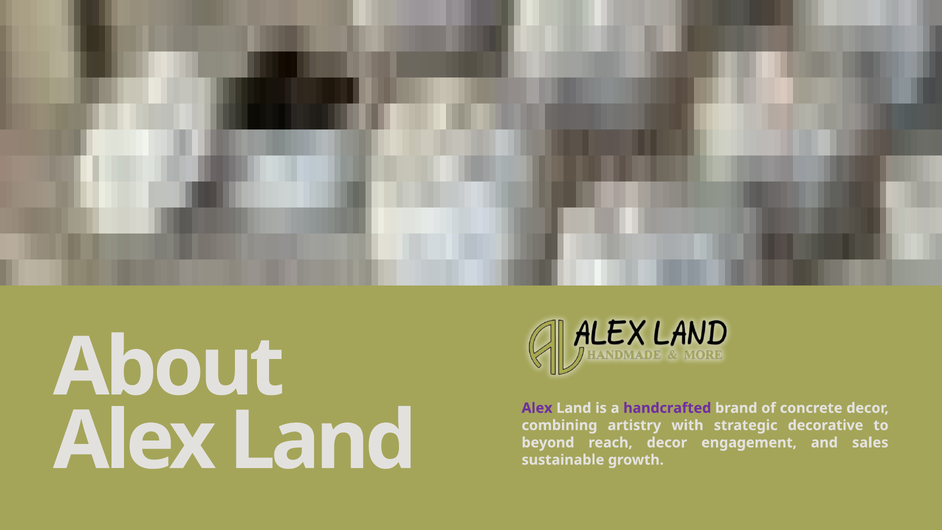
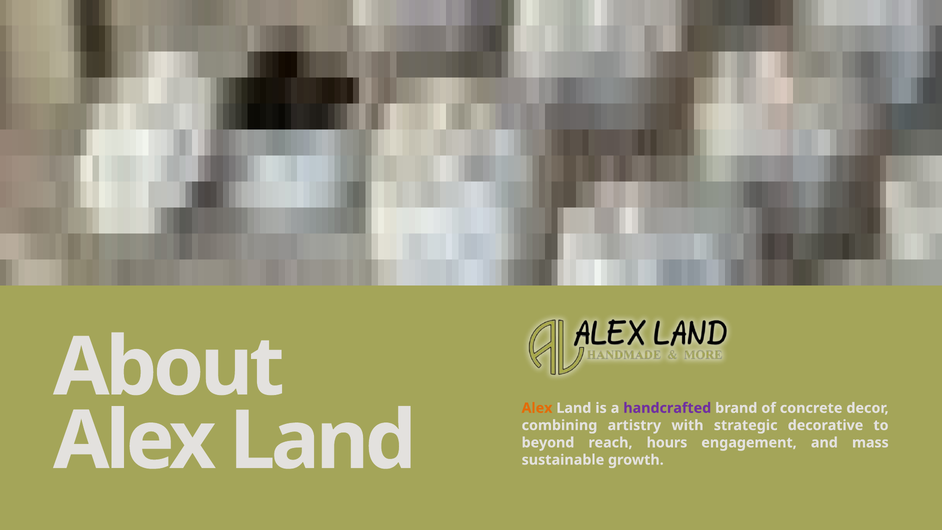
Alex colour: purple -> orange (537, 408)
reach decor: decor -> hours (667, 443)
sales: sales -> mass (870, 443)
